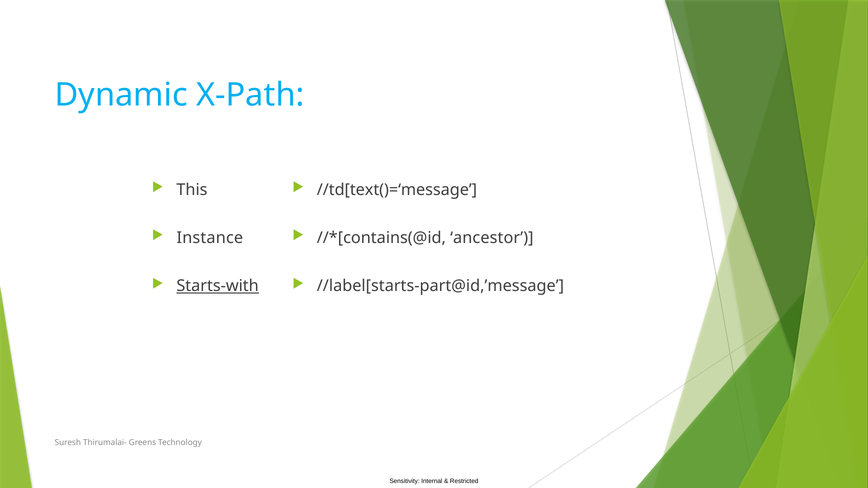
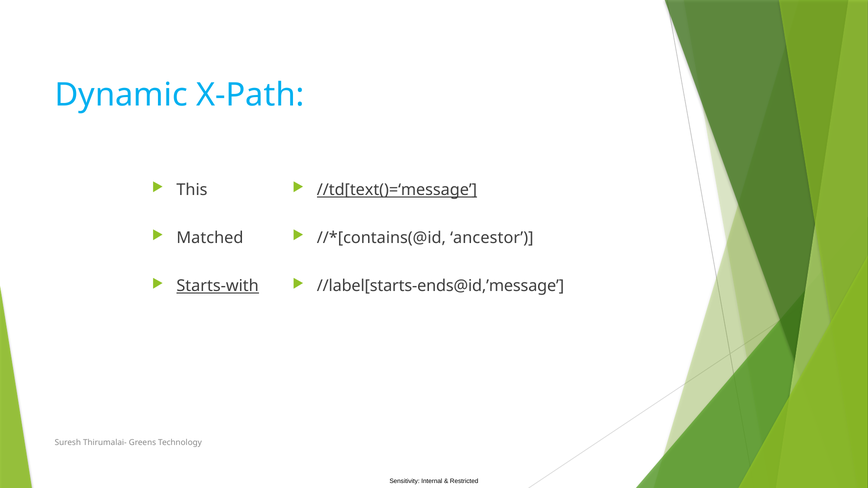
//td[text()=‘message underline: none -> present (397, 190)
Instance: Instance -> Matched (210, 238)
//label[starts-part@id,’message: //label[starts-part@id,’message -> //label[starts-ends@id,’message (440, 286)
